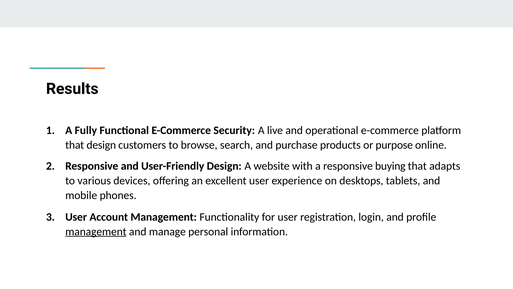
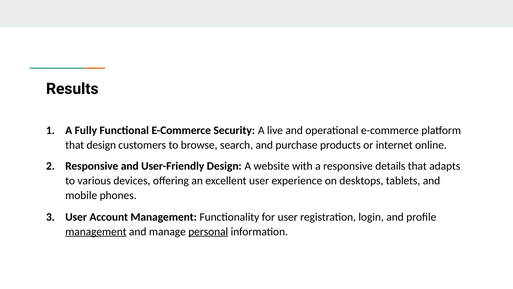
purpose: purpose -> internet (394, 145)
buying: buying -> details (390, 166)
personal underline: none -> present (208, 231)
